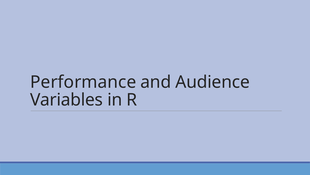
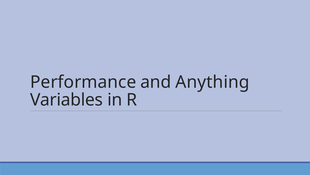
Audience: Audience -> Anything (212, 82)
